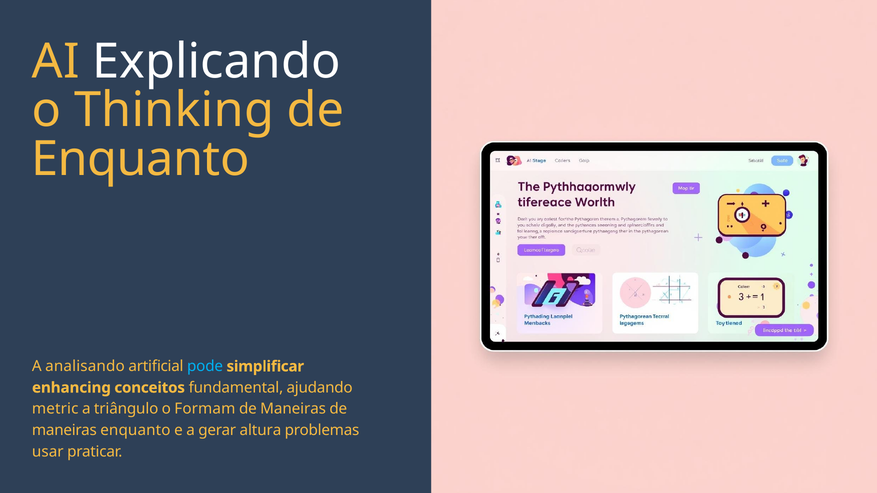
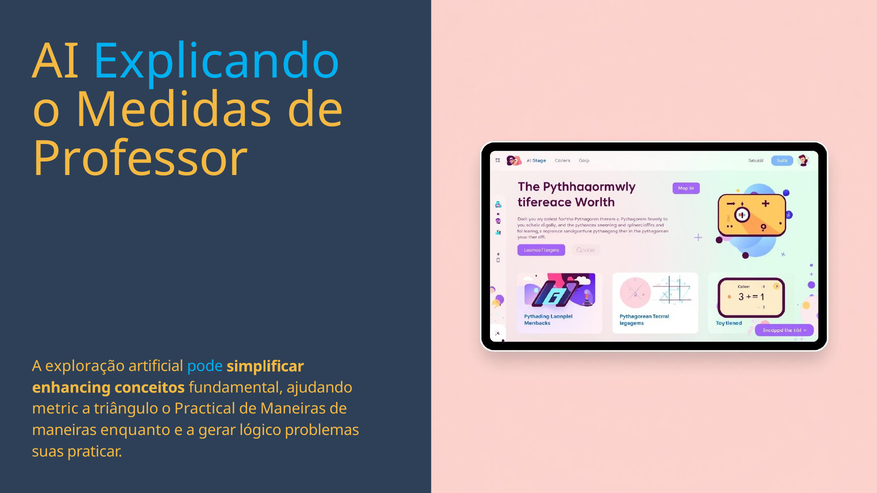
Explicando colour: white -> light blue (216, 62)
Thinking: Thinking -> Medidas (174, 110)
Enquanto: Enquanto -> Professor (140, 159)
analisando: analisando -> exploração (85, 367)
Formam: Formam -> Practical (205, 409)
altura: altura -> lógico (260, 431)
usar: usar -> suas (48, 452)
